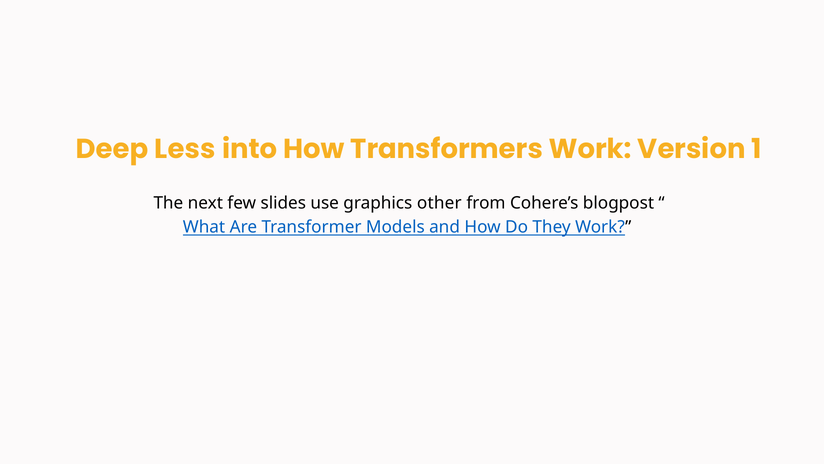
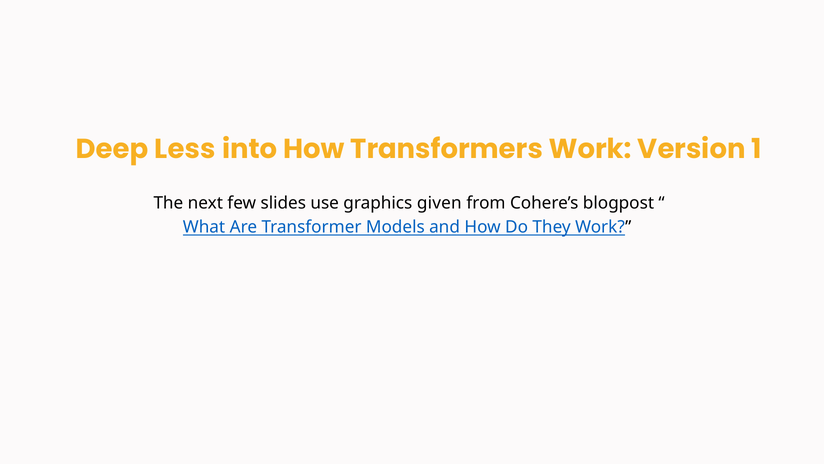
other: other -> given (439, 203)
